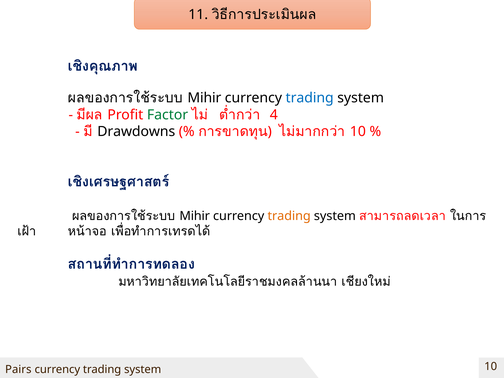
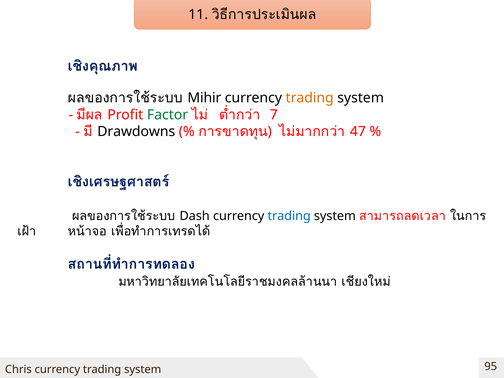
trading colour: blue -> orange (310, 98)
4: 4 -> 7 (274, 115)
10: 10 -> 47 (358, 132)
Mihir: Mihir -> Dash (195, 216)
trading colour: orange -> blue (289, 216)
Pairs: Pairs -> Chris (18, 369)
system 10: 10 -> 95 (491, 367)
